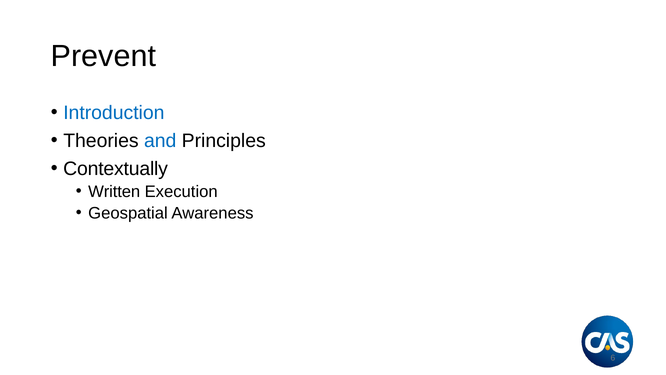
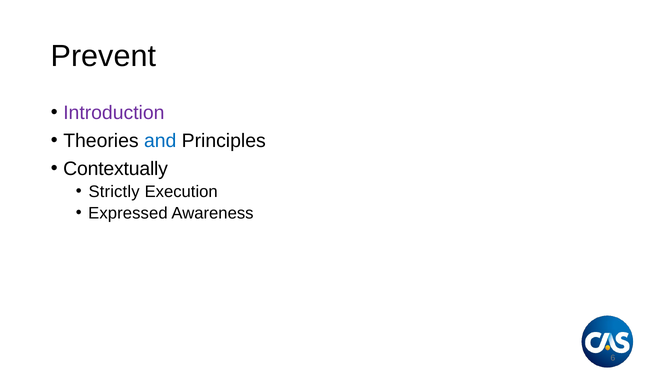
Introduction colour: blue -> purple (114, 113)
Written: Written -> Strictly (114, 191)
Geospatial: Geospatial -> Expressed (128, 213)
